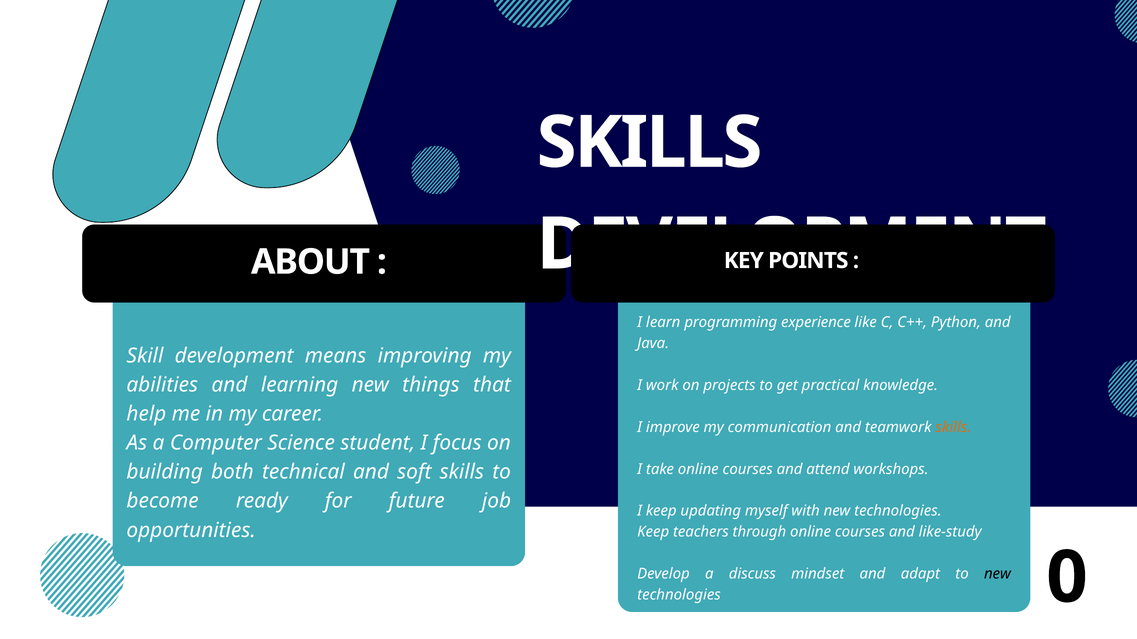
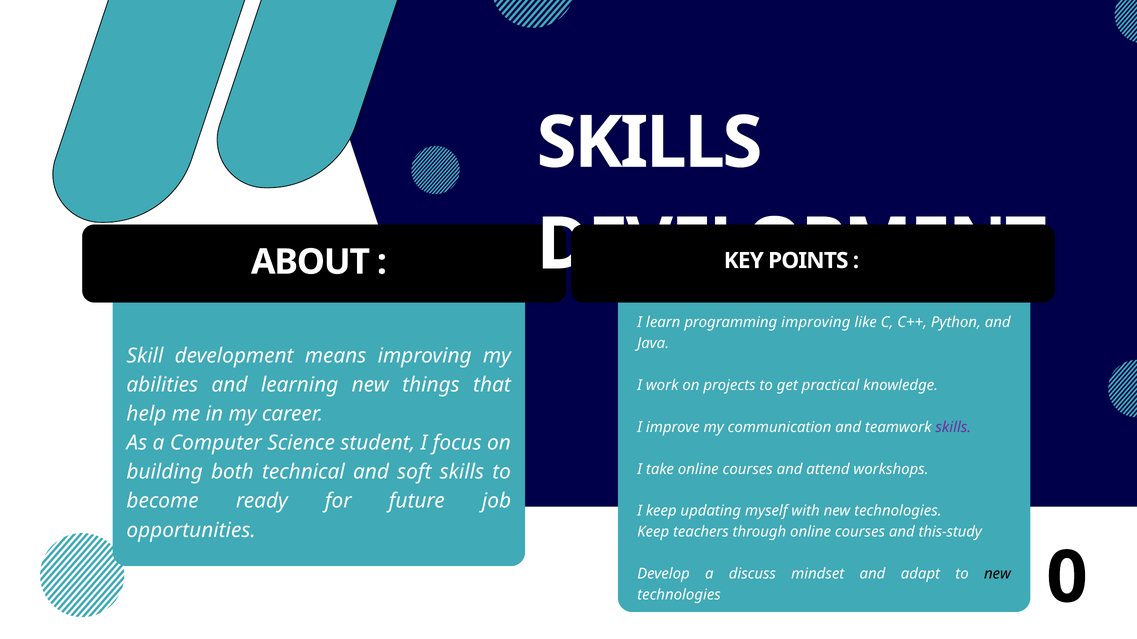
programming experience: experience -> improving (816, 323)
skills colour: orange -> purple (953, 427)
like-study: like-study -> this-study (950, 532)
